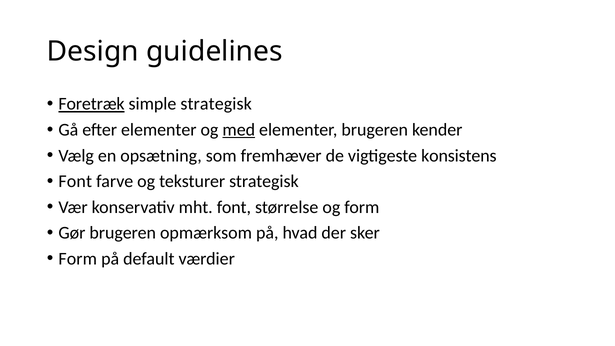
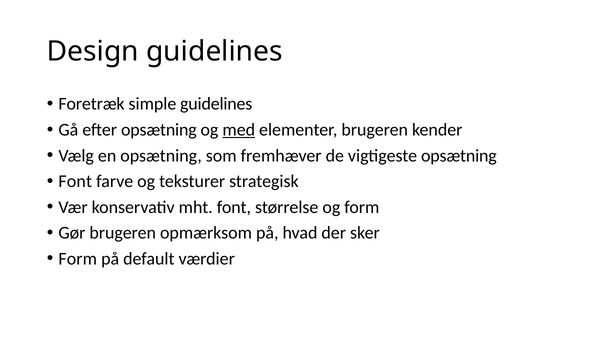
Foretræk underline: present -> none (92, 104)
simple strategisk: strategisk -> guidelines (216, 104)
efter elementer: elementer -> opsætning (159, 130)
vigtigeste konsistens: konsistens -> opsætning (459, 156)
